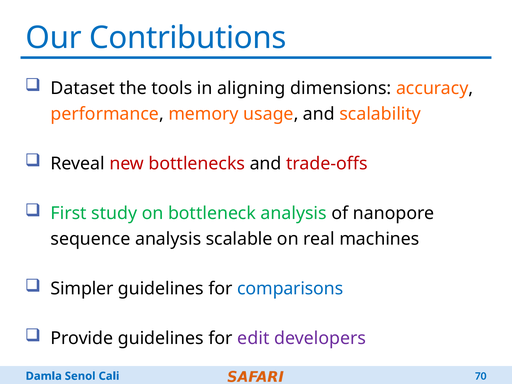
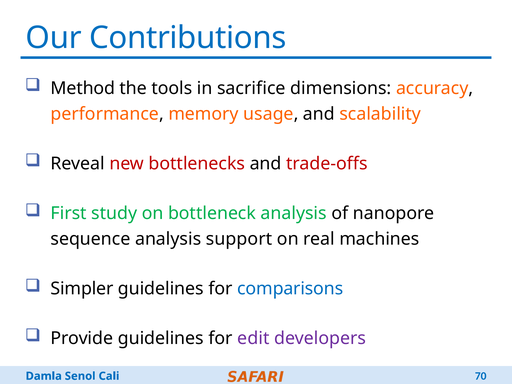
Dataset: Dataset -> Method (83, 88)
aligning: aligning -> sacrifice (251, 88)
scalable: scalable -> support (239, 239)
